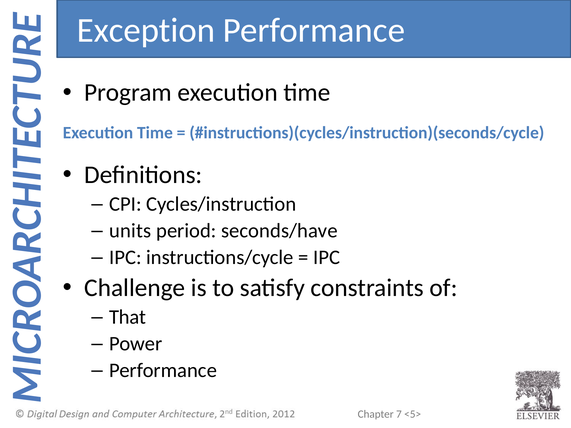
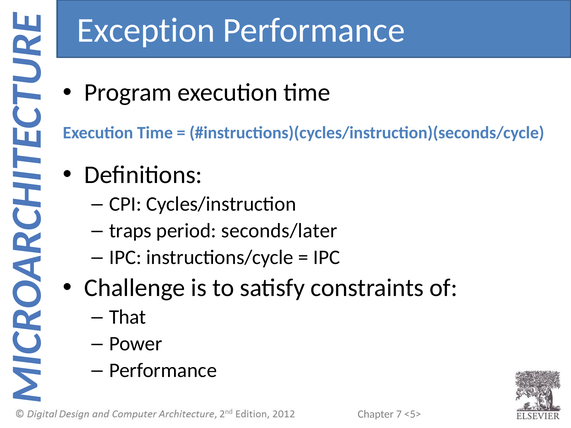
units: units -> traps (130, 231)
seconds/have: seconds/have -> seconds/later (279, 231)
